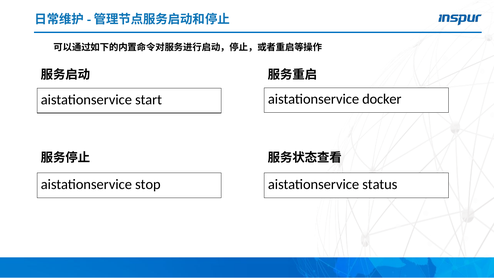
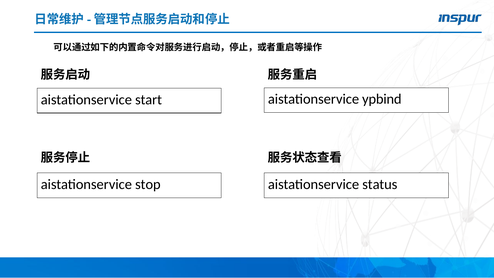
docker: docker -> ypbind (382, 99)
